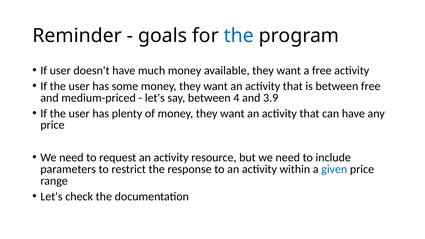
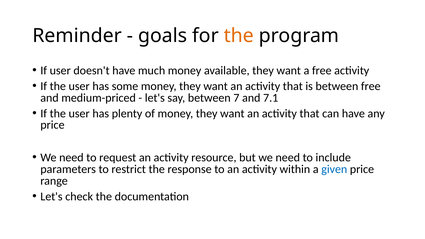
the colour: blue -> orange (239, 36)
4: 4 -> 7 (236, 98)
3.9: 3.9 -> 7.1 (271, 98)
